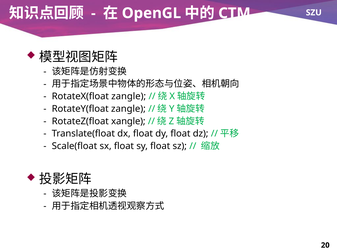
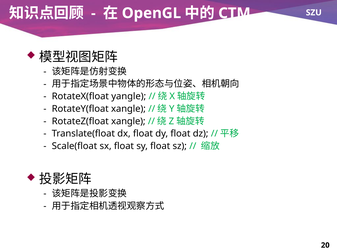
RotateX(float zangle: zangle -> yangle (129, 97)
RotateY(float zangle: zangle -> xangle (128, 109)
